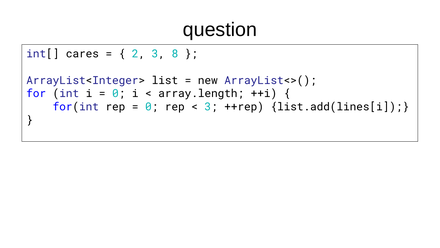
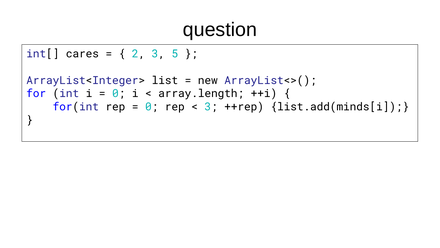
8: 8 -> 5 (175, 54)
list.add(lines[i: list.add(lines[i -> list.add(minds[i (340, 107)
